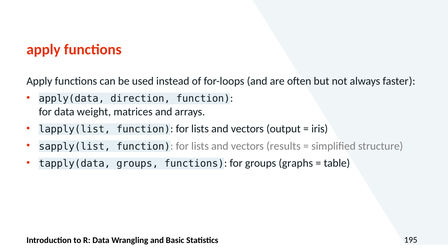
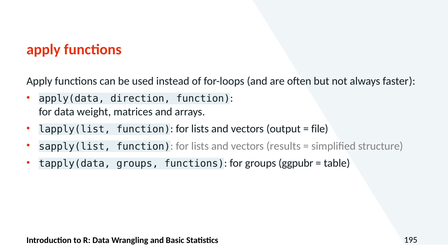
iris: iris -> file (320, 129)
graphs: graphs -> ggpubr (296, 163)
